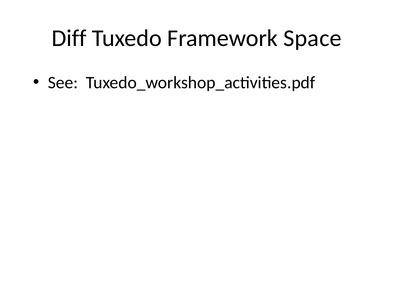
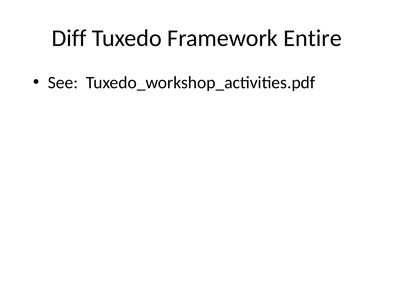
Space: Space -> Entire (313, 38)
